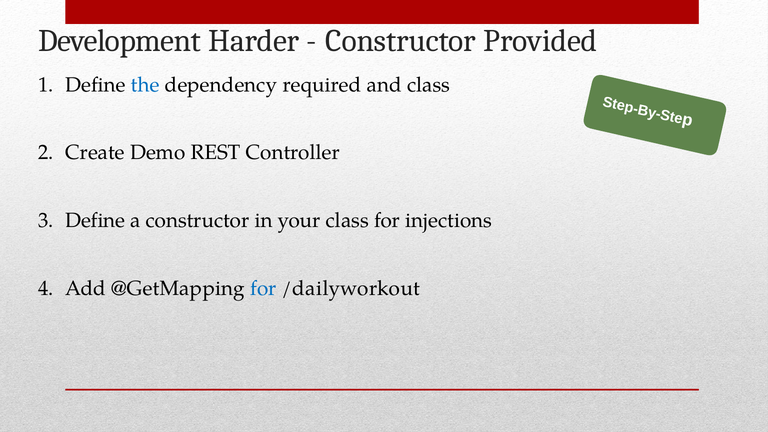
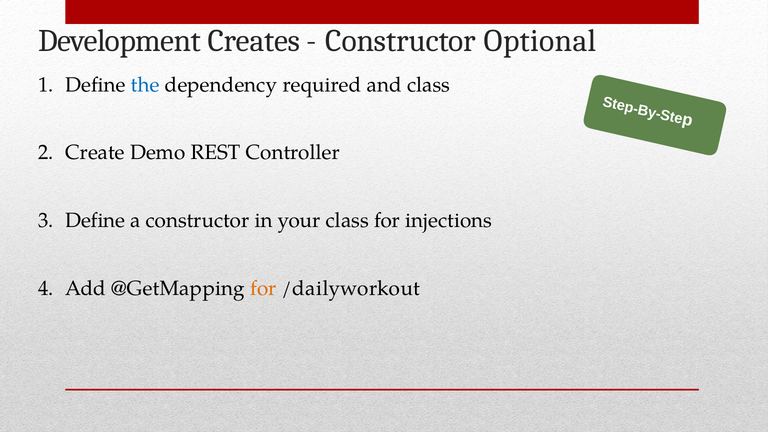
Harder: Harder -> Creates (254, 41)
Provided: Provided -> Optional (540, 41)
for colour: blue -> orange (264, 288)
